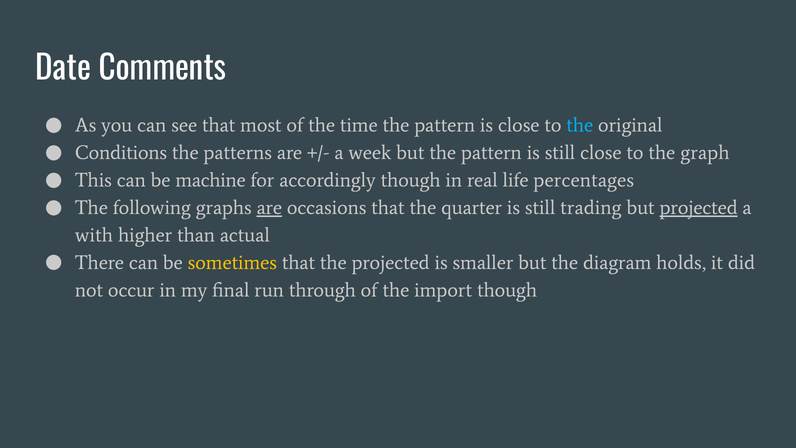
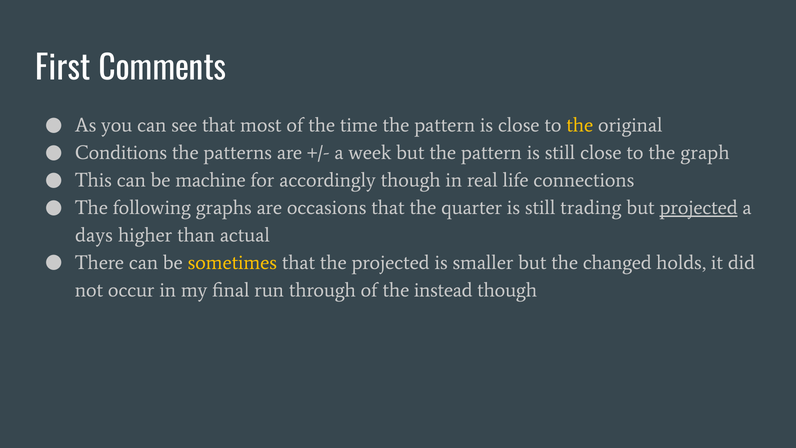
Date: Date -> First (63, 69)
the colour: light blue -> yellow (580, 125)
percentages: percentages -> connections (584, 180)
are underline: present -> none (269, 208)
with: with -> days (94, 235)
diagram: diagram -> changed (617, 262)
import: import -> instead (443, 290)
